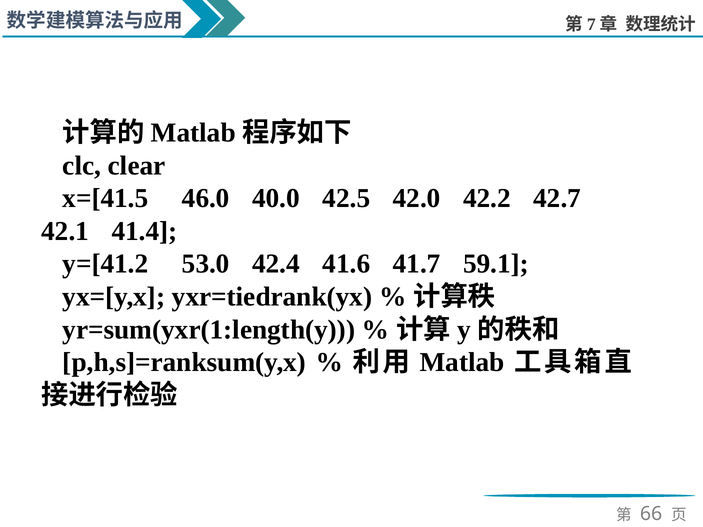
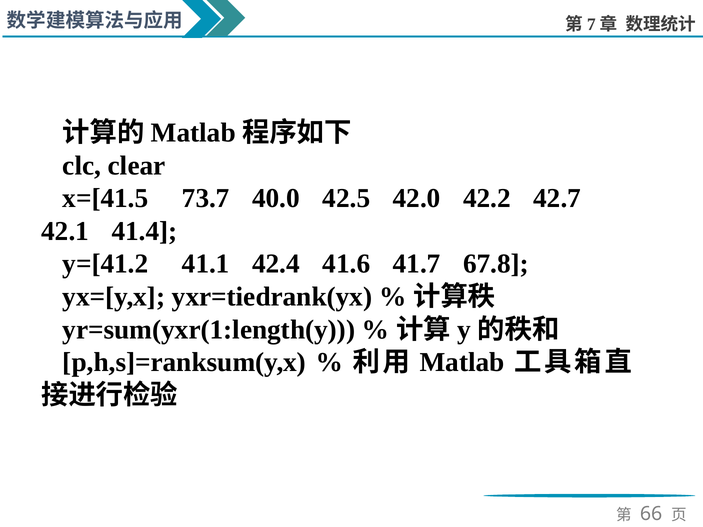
46.0: 46.0 -> 73.7 (206, 198)
53.0: 53.0 -> 41.1 (206, 264)
59.1: 59.1 -> 67.8 (496, 264)
